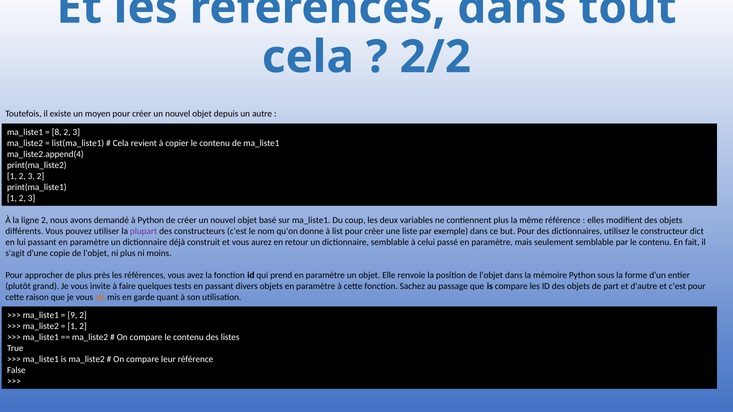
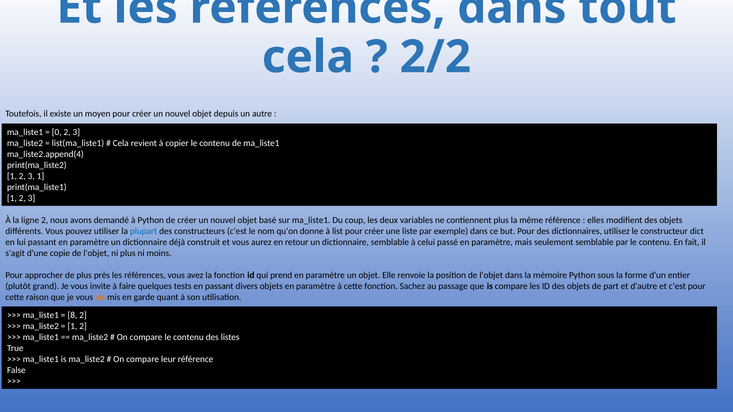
8: 8 -> 0 (57, 133)
3 2: 2 -> 1 (41, 176)
plupart colour: purple -> blue (144, 231)
9: 9 -> 8 (72, 316)
